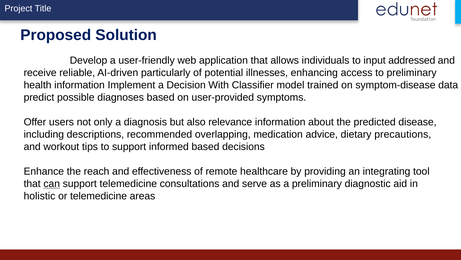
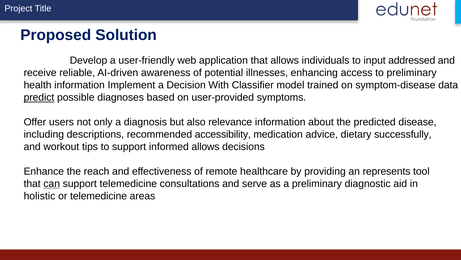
particularly: particularly -> awareness (166, 73)
predict underline: none -> present (39, 97)
overlapping: overlapping -> accessibility (223, 134)
precautions: precautions -> successfully (403, 134)
informed based: based -> allows (206, 146)
integrating: integrating -> represents (387, 171)
